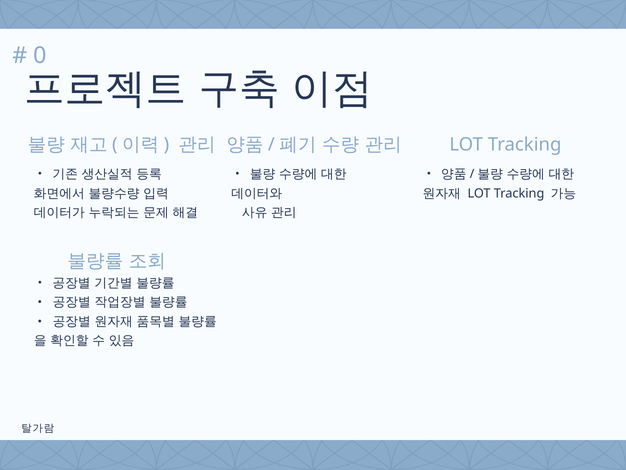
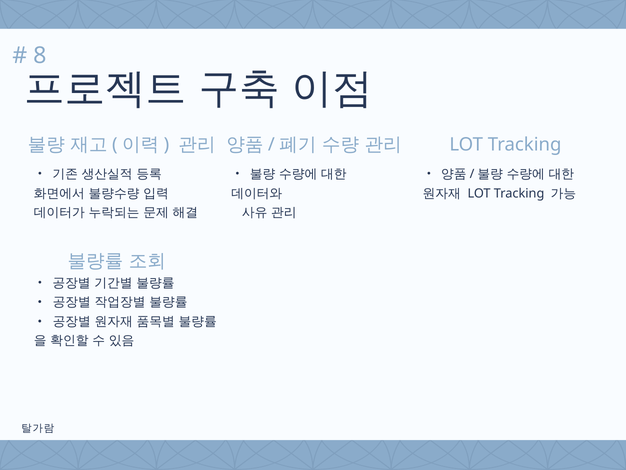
0: 0 -> 8 (40, 55)
